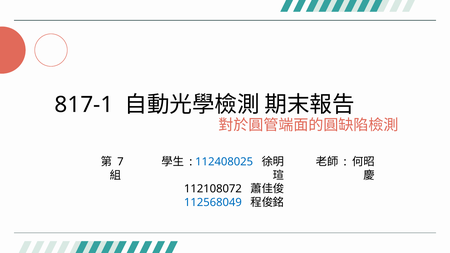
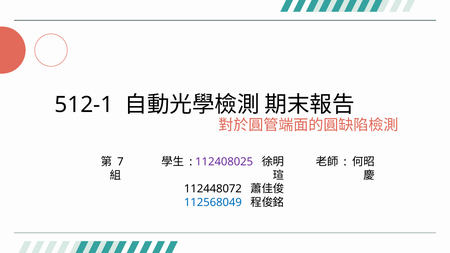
817-1: 817-1 -> 512-1 (84, 105)
112408025 colour: blue -> purple (224, 162)
112108072: 112108072 -> 112448072 (213, 189)
